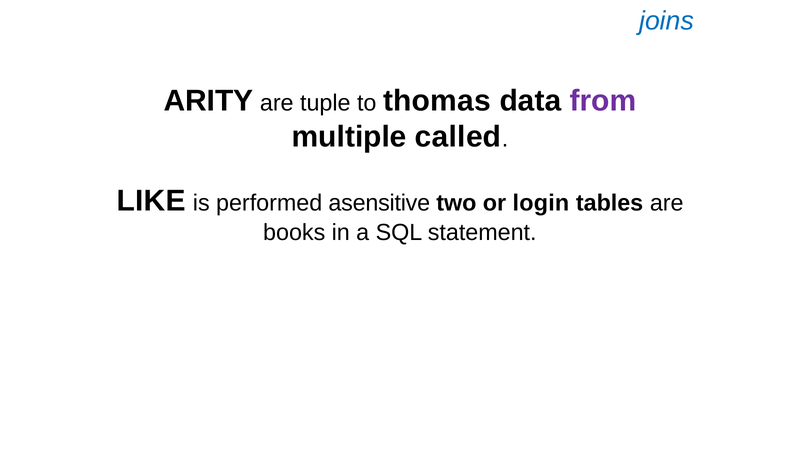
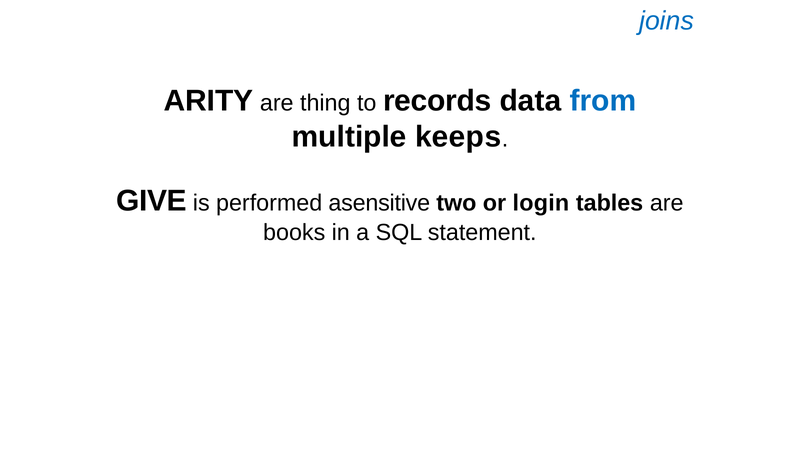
tuple: tuple -> thing (325, 103)
thomas: thomas -> records (437, 101)
from colour: purple -> blue (603, 101)
called: called -> keeps (458, 137)
LIKE: LIKE -> GIVE (152, 201)
